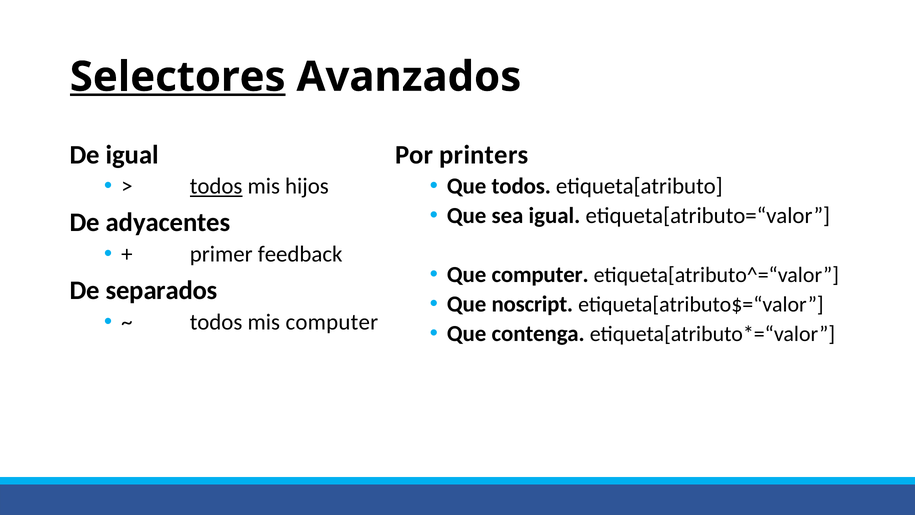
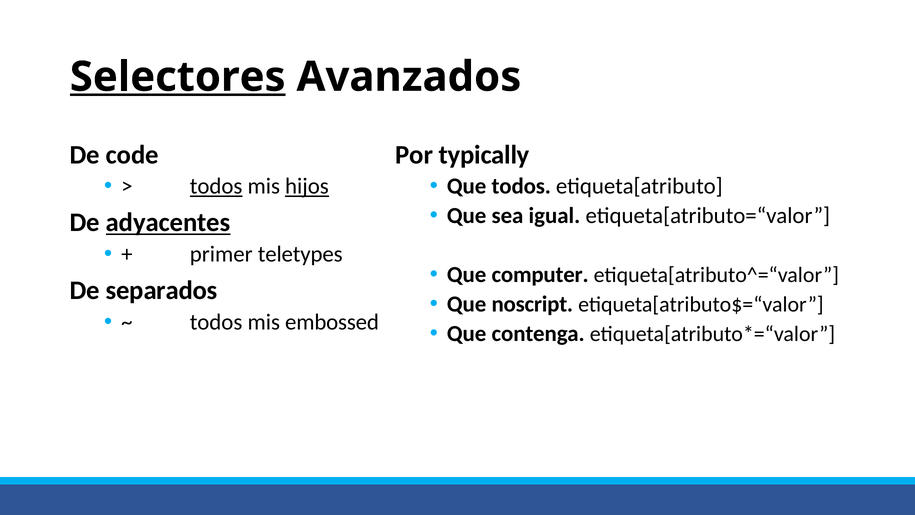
De igual: igual -> code (132, 155)
printers: printers -> typically (484, 155)
hijos underline: none -> present (307, 186)
adyacentes underline: none -> present (168, 223)
feedback: feedback -> teletypes (300, 254)
mis computer: computer -> embossed (332, 322)
